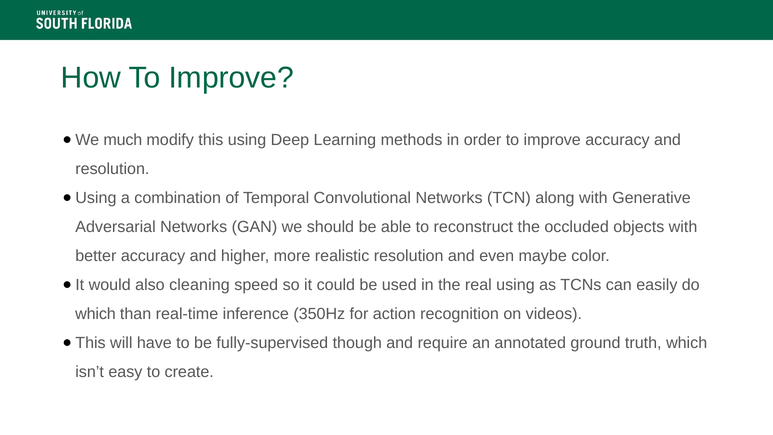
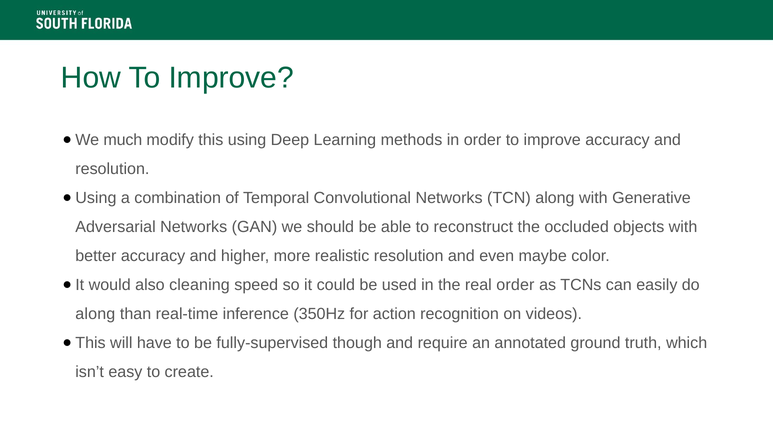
real using: using -> order (515, 285)
which: which -> along (95, 314)
